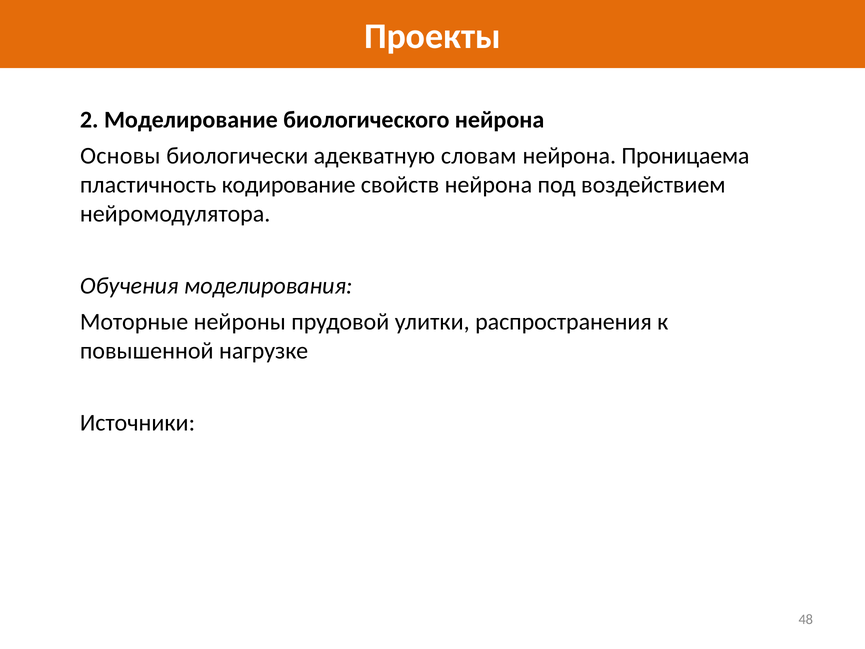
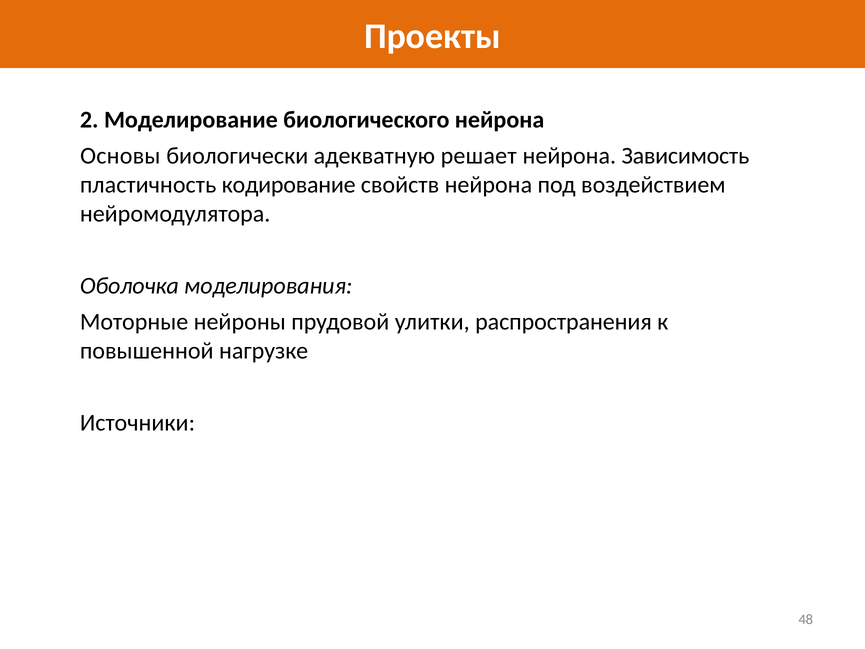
словам: словам -> решает (479, 156)
Проницаема: Проницаема -> Зависимость (685, 156)
Обучения: Обучения -> Оболочка (129, 286)
